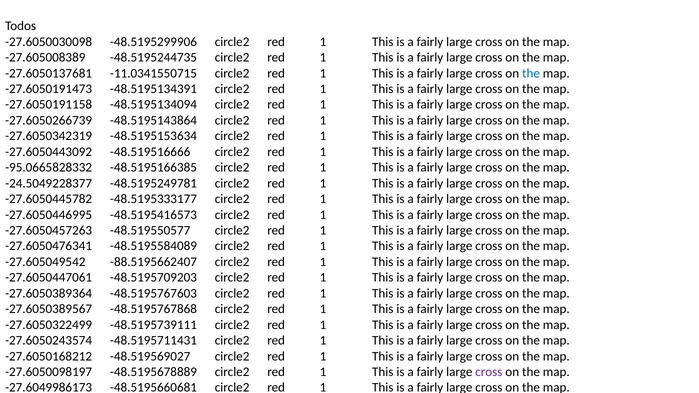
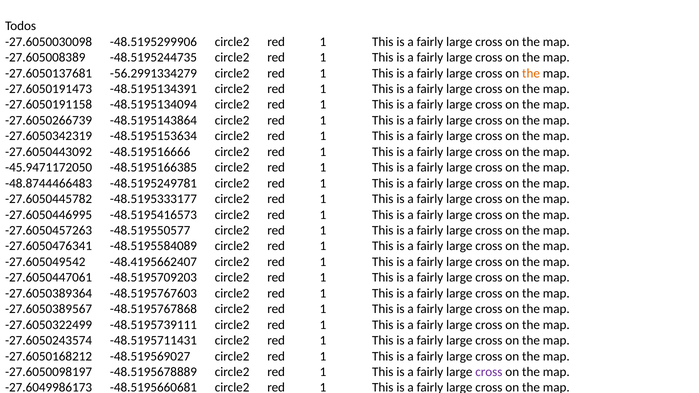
-11.0341550715: -11.0341550715 -> -56.2991334279 (153, 73)
the colour: blue -> orange (531, 73)
-95.0665828332: -95.0665828332 -> -45.9471172050 (49, 168)
-24.5049228377: -24.5049228377 -> -48.8744466483 (49, 183)
-88.5195662407: -88.5195662407 -> -48.4195662407 (153, 262)
